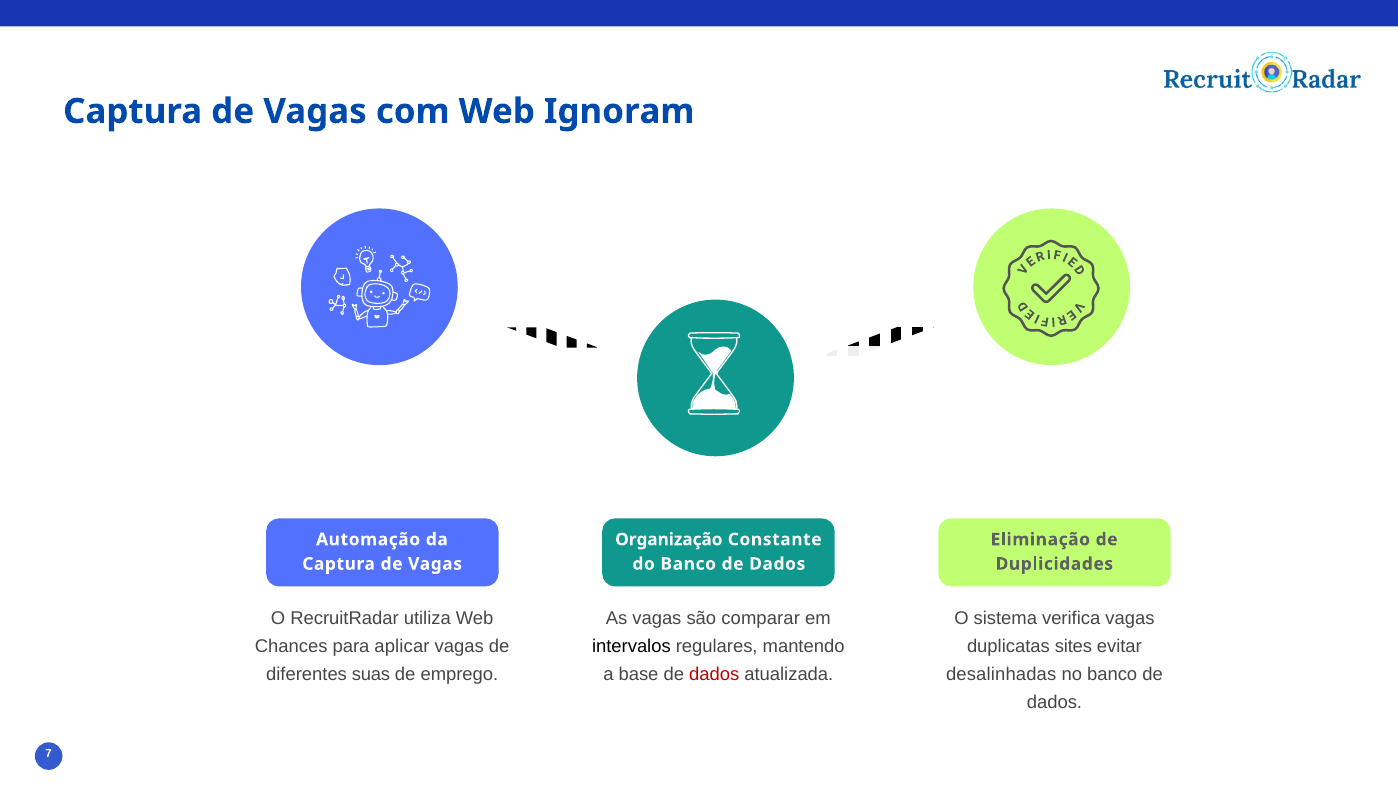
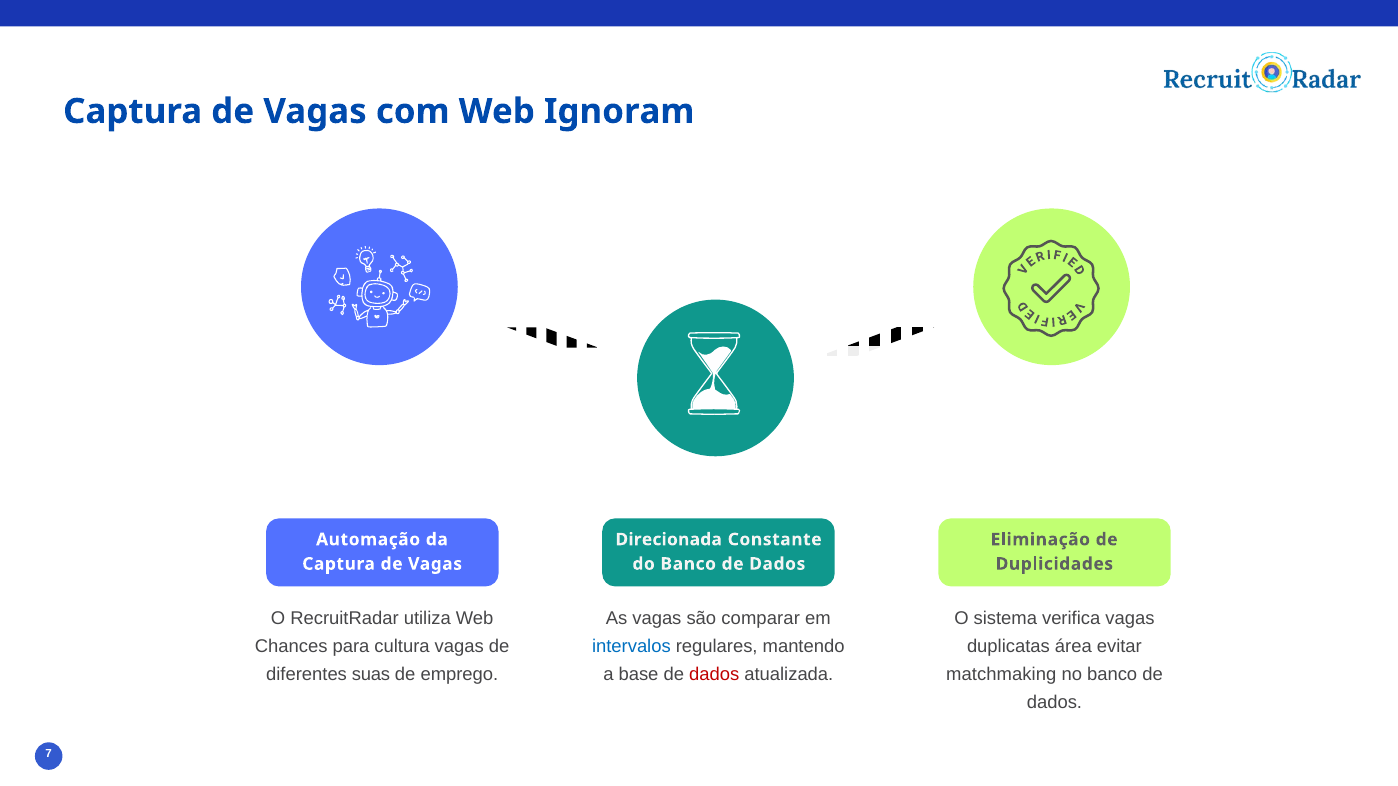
Organização: Organização -> Direcionada (669, 540)
sites: sites -> área (1073, 646)
aplicar: aplicar -> cultura (402, 646)
intervalos colour: black -> blue (631, 646)
desalinhadas: desalinhadas -> matchmaking (1001, 675)
